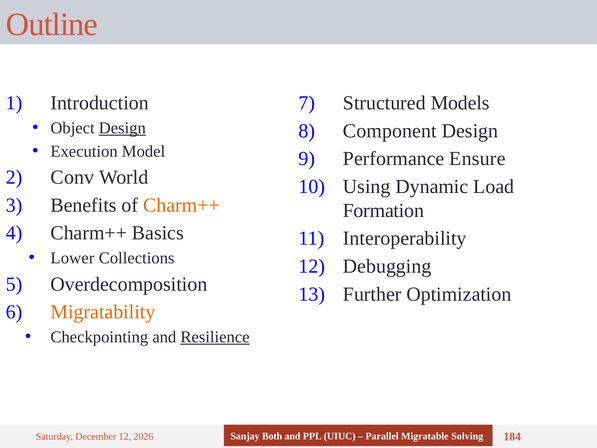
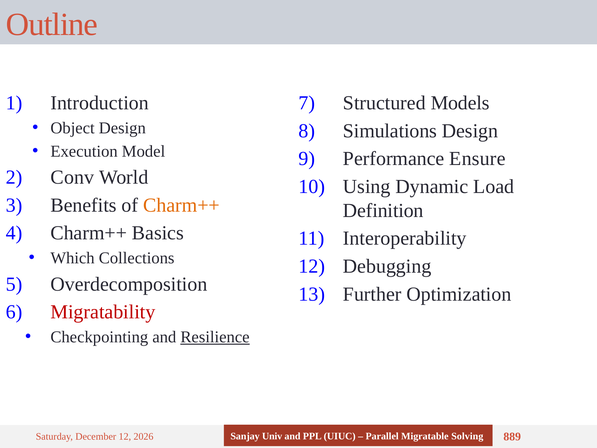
Design underline: present -> none (122, 128)
Component: Component -> Simulations (390, 131)
Formation: Formation -> Definition (383, 210)
Lower: Lower -> Which (73, 258)
Migratability colour: orange -> red (103, 312)
Both: Both -> Univ (272, 436)
184: 184 -> 889 (512, 436)
